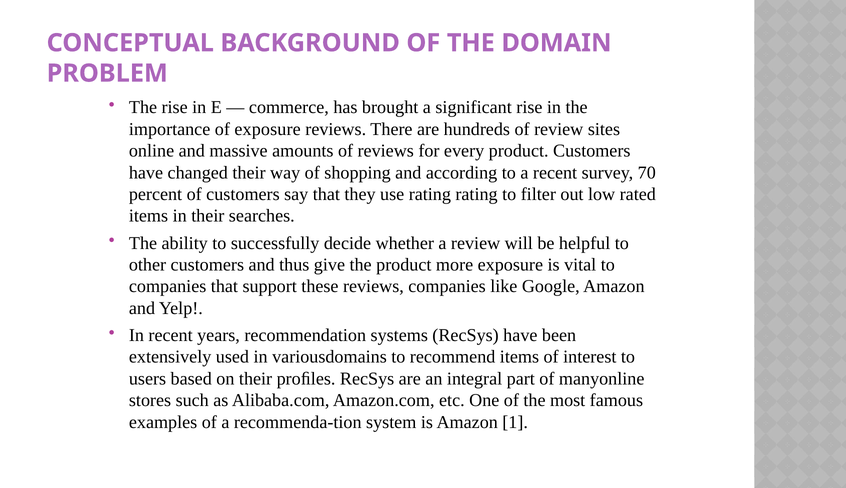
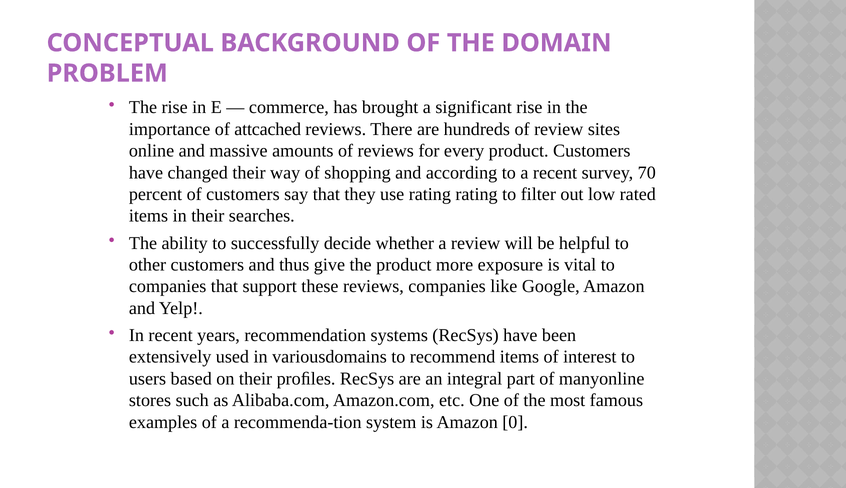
of exposure: exposure -> attcached (268, 129)
1: 1 -> 0 (515, 422)
